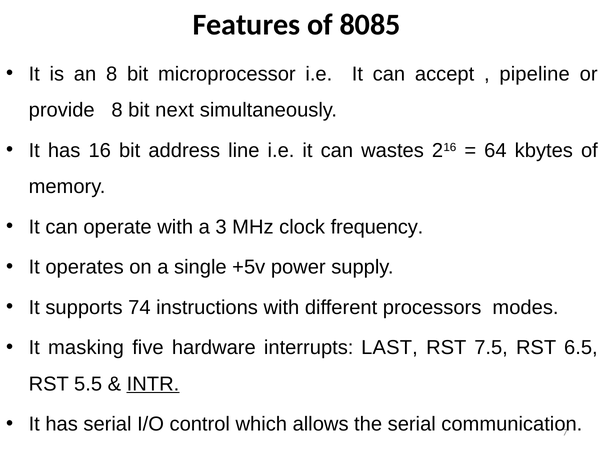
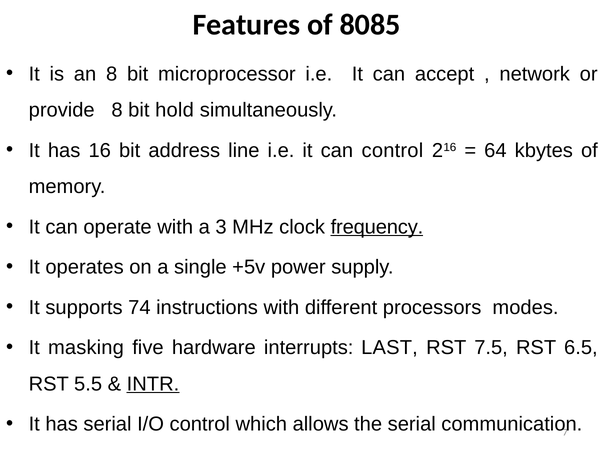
pipeline: pipeline -> network (535, 74)
next: next -> hold (175, 110)
can wastes: wastes -> control (392, 150)
frequency underline: none -> present (377, 227)
